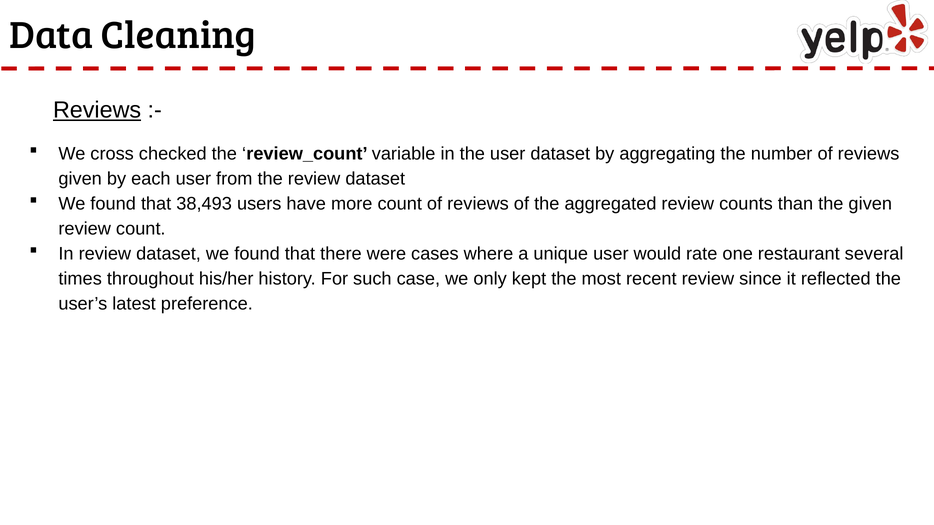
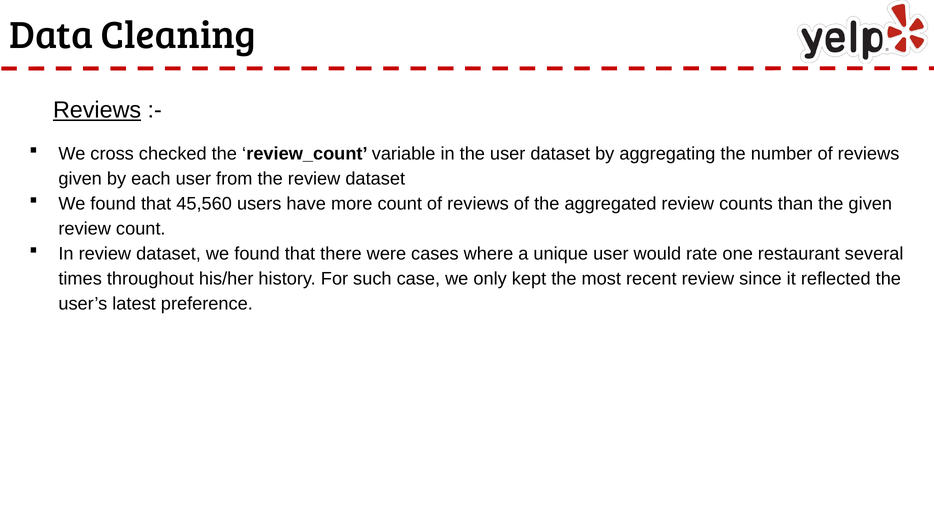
38,493: 38,493 -> 45,560 (204, 204)
